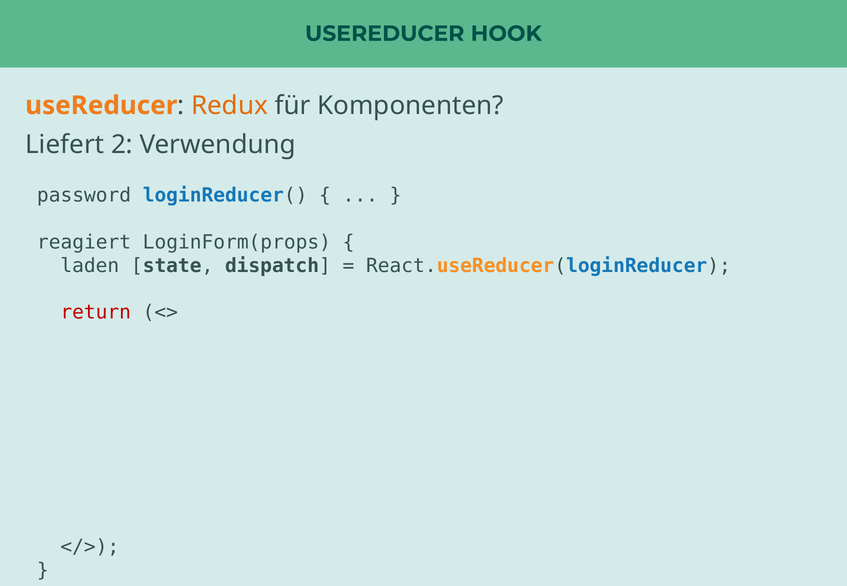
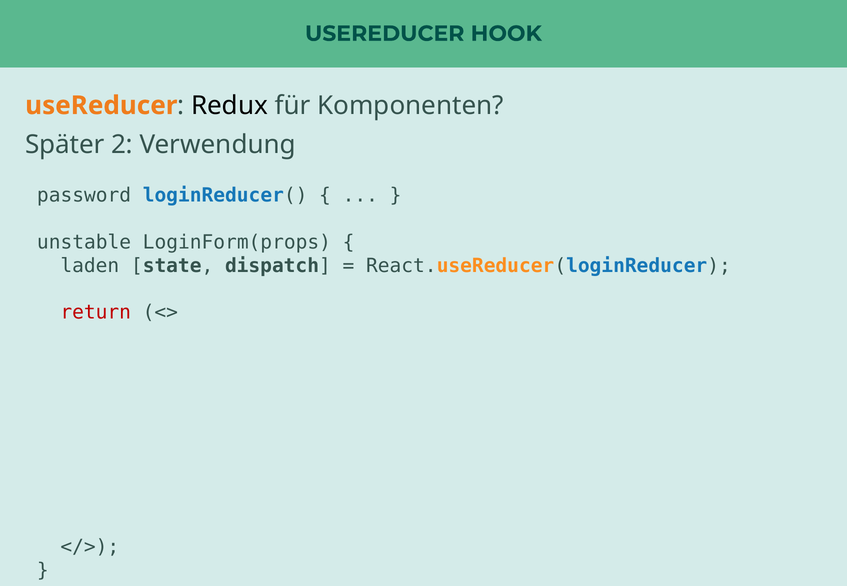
Redux colour: orange -> black (229, 106)
Liefert: Liefert -> Später (65, 145)
reagiert: reagiert -> unstable (84, 242)
